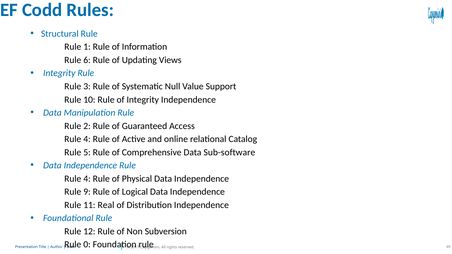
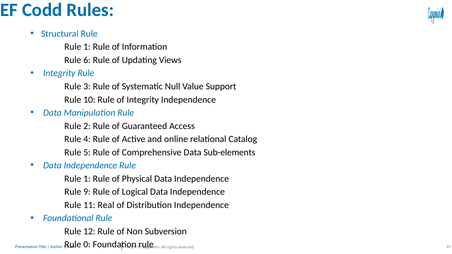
Sub-software: Sub-software -> Sub-elements (229, 152)
4: 4 -> 1 (87, 179)
